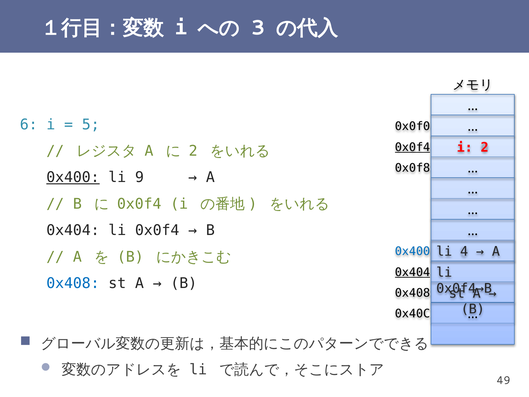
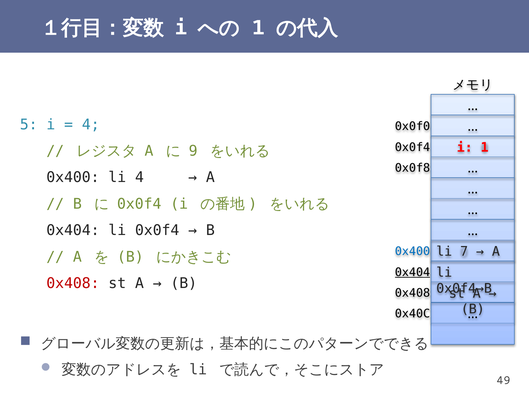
3: 3 -> 1 (258, 28)
6: 6 -> 5 (29, 124)
5: 5 -> 4 (91, 124)
i 2: 2 -> 1 (485, 147)
0x0f4 underline: present -> none (413, 147)
2: 2 -> 9 (193, 151)
0x400 underline: present -> none (73, 177)
li 9: 9 -> 4 (139, 177)
4: 4 -> 7 (464, 251)
0x408 colour: blue -> red (73, 283)
